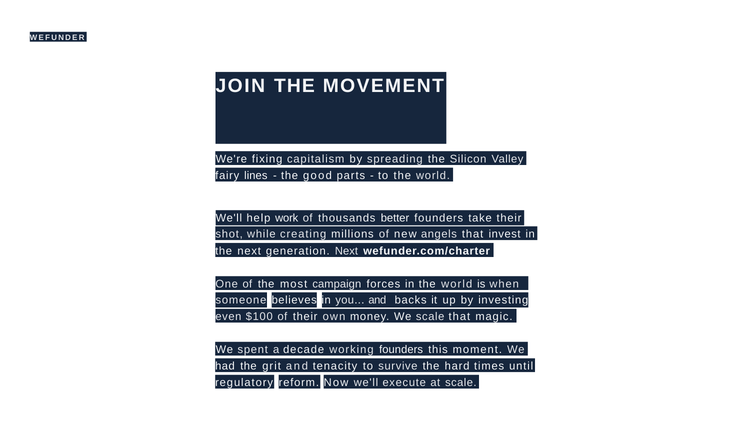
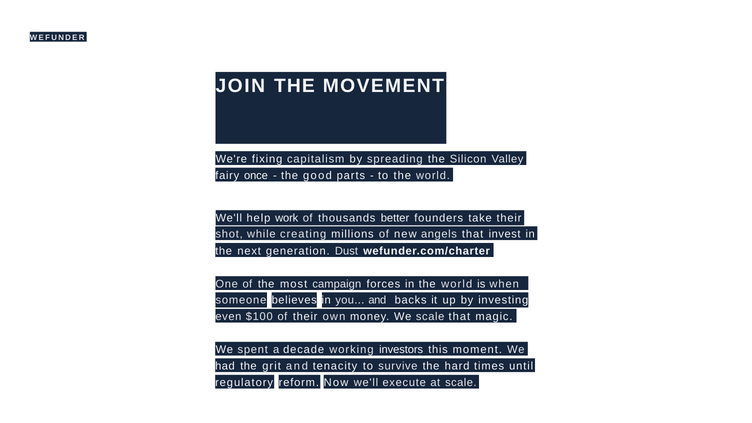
lines: lines -> once (256, 176)
generation Next: Next -> Dust (346, 251)
working founders: founders -> investors (401, 350)
